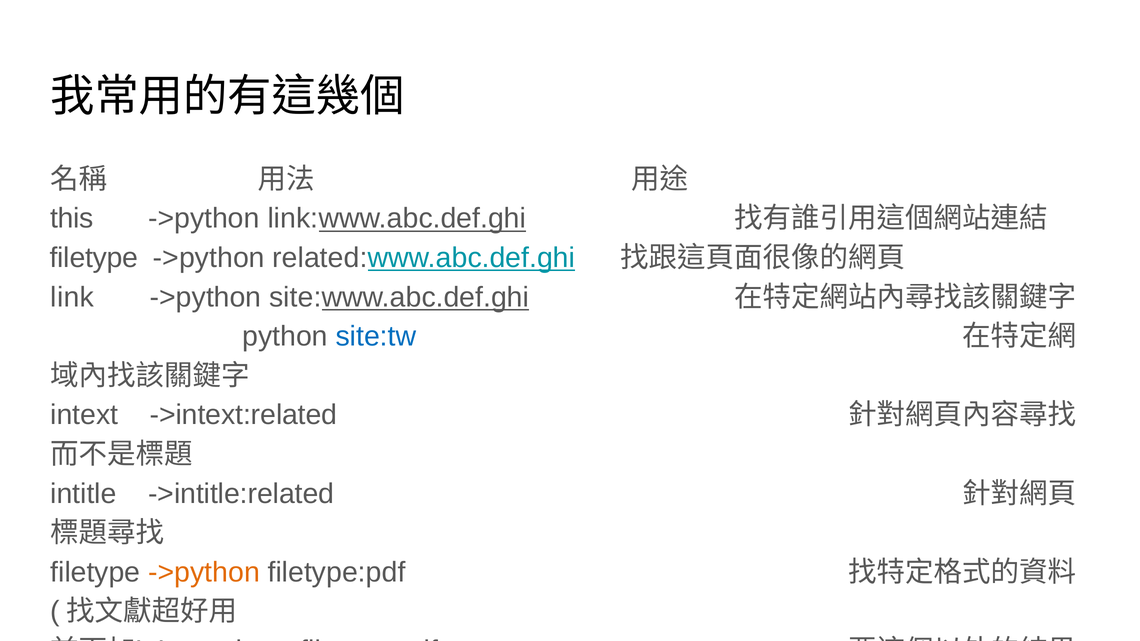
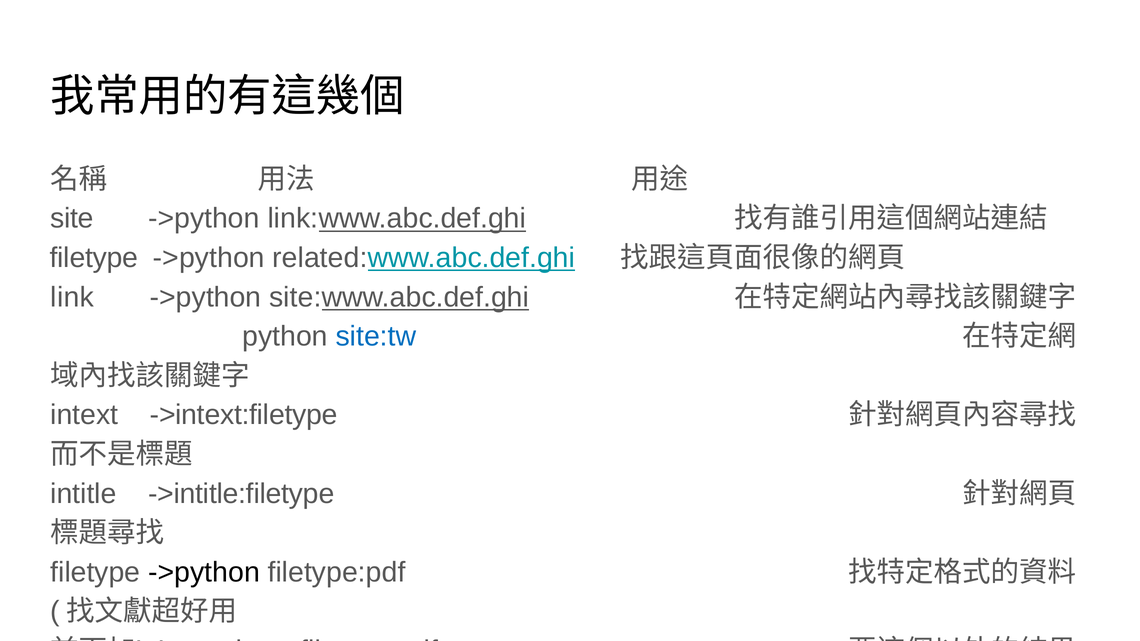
this: this -> site (72, 219)
->intext:related: ->intext:related -> ->intext:filetype (244, 415)
->intitle:related: ->intitle:related -> ->intitle:filetype (241, 494)
->python colour: orange -> black (204, 572)
